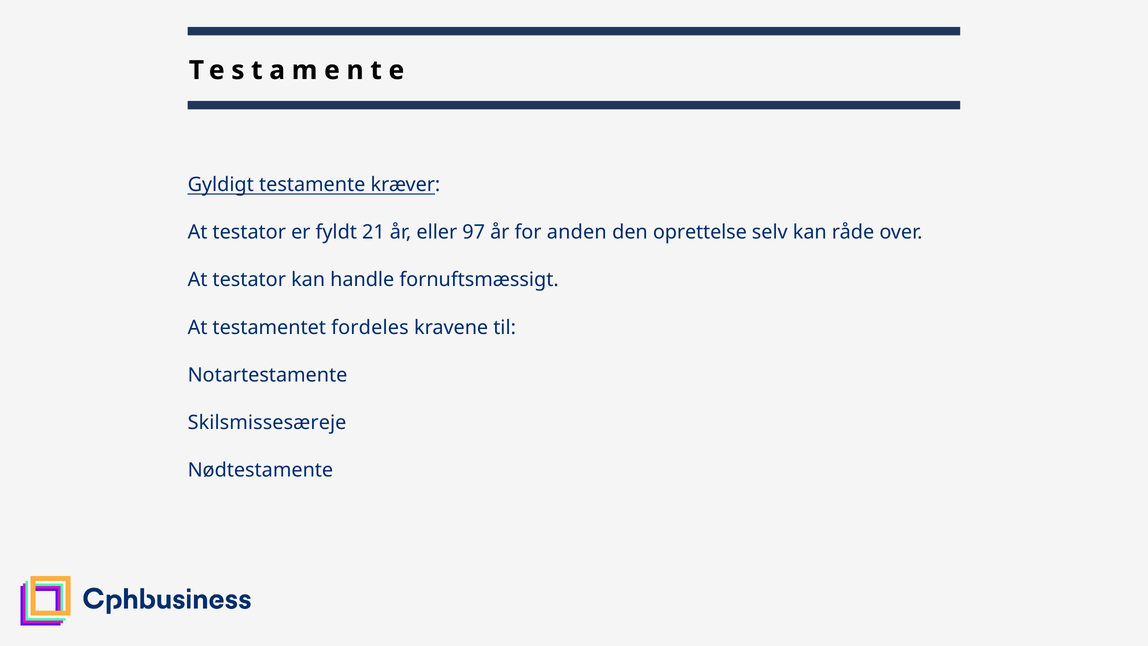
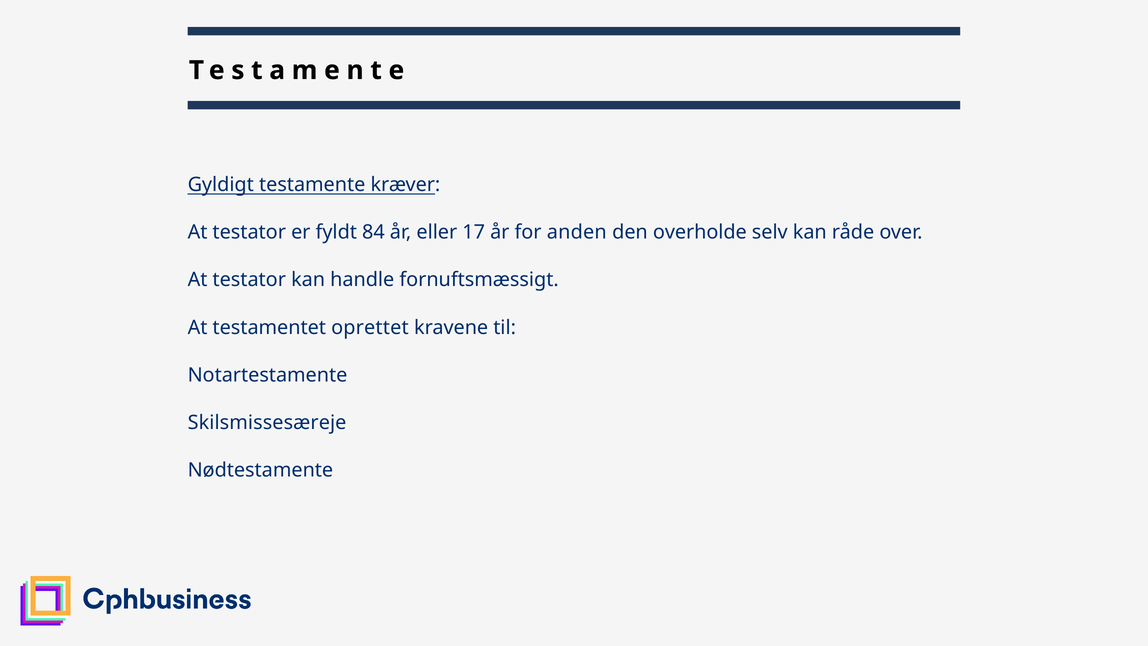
21: 21 -> 84 (373, 232)
97: 97 -> 17 (474, 232)
oprettelse: oprettelse -> overholde (700, 232)
fordeles: fordeles -> oprettet (370, 327)
